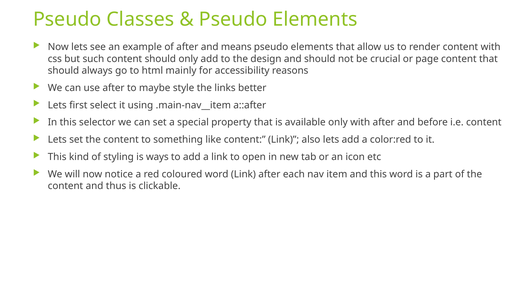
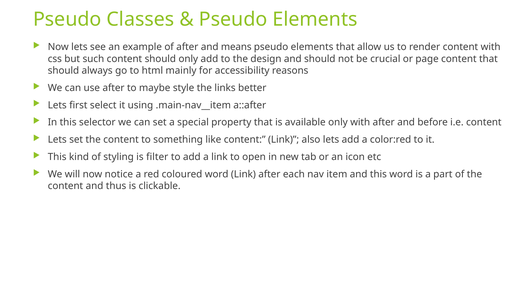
ways: ways -> filter (157, 157)
